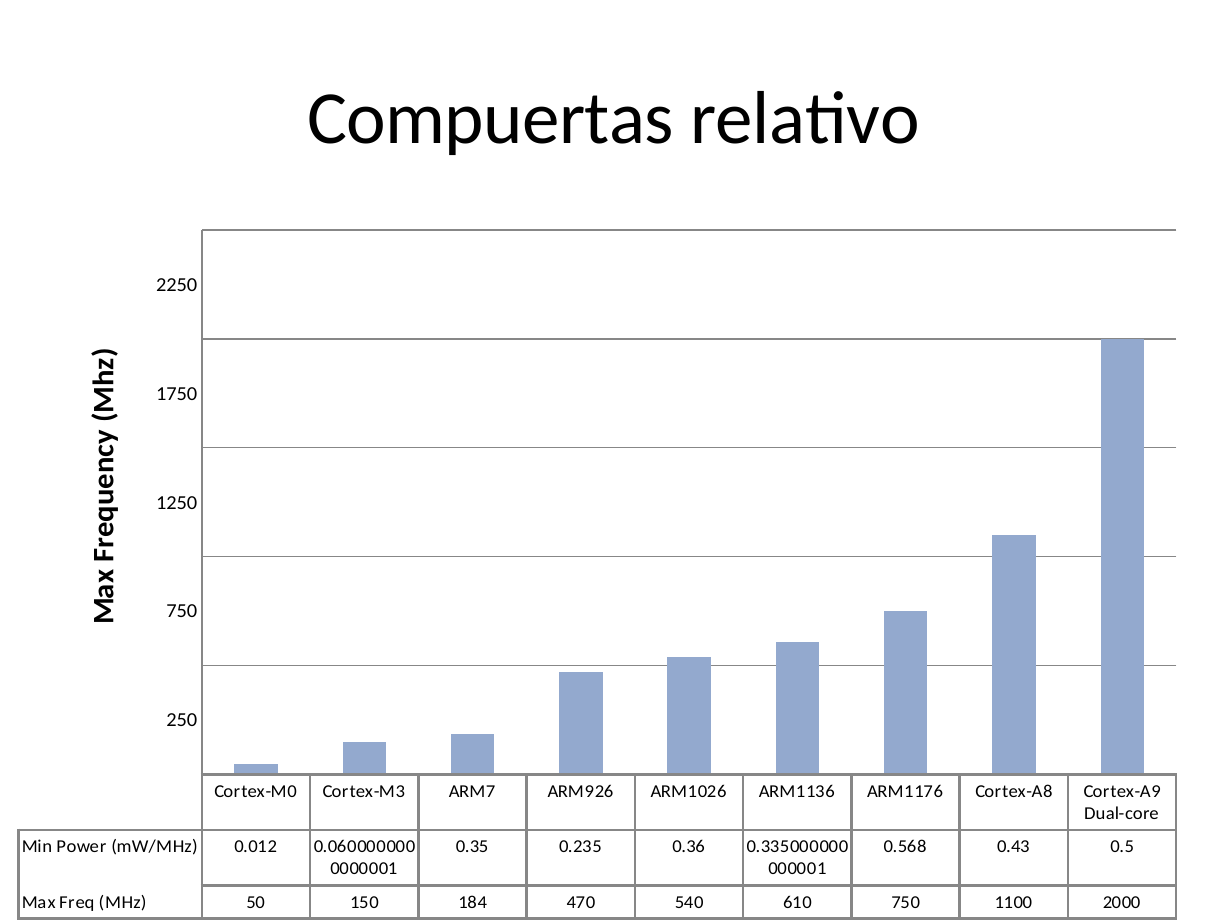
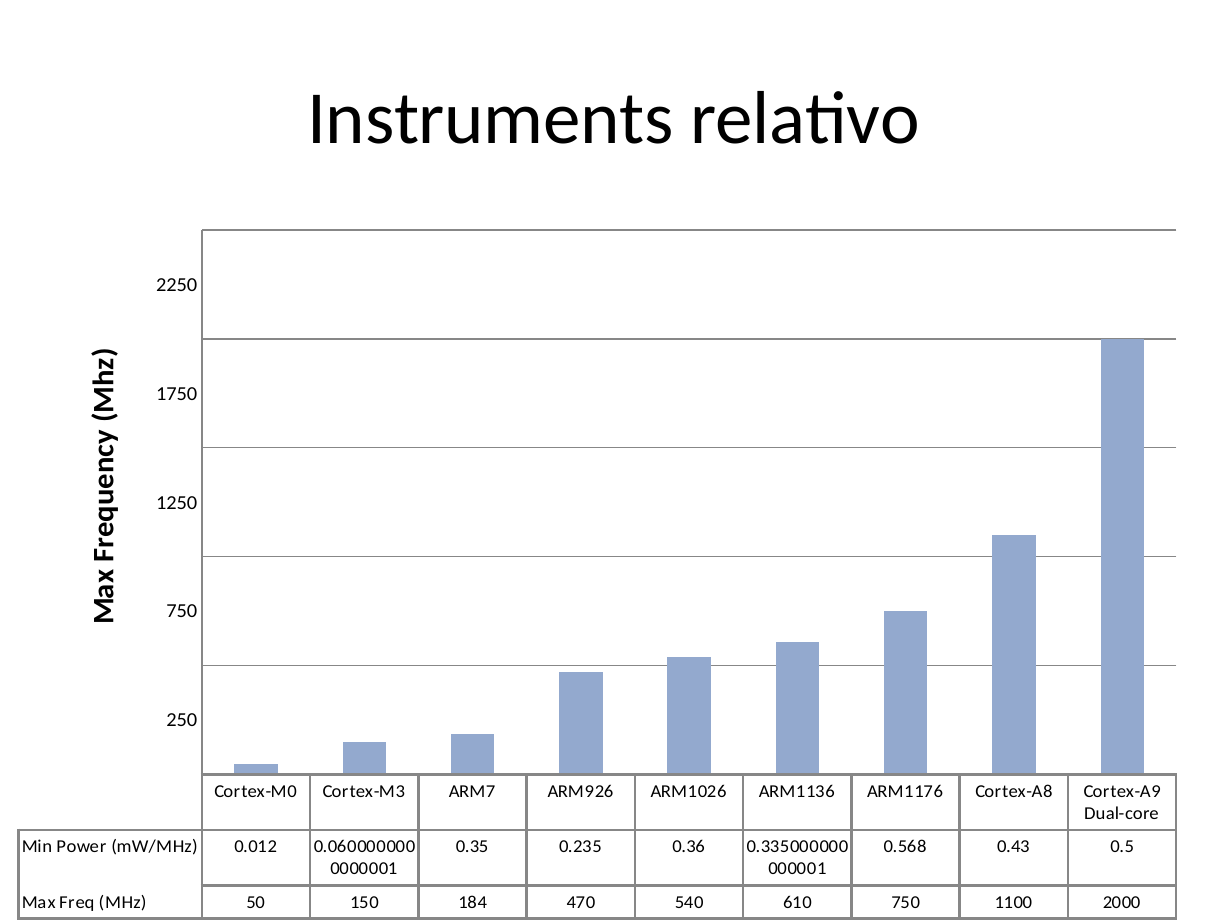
Compuertas: Compuertas -> Instruments (490, 119)
